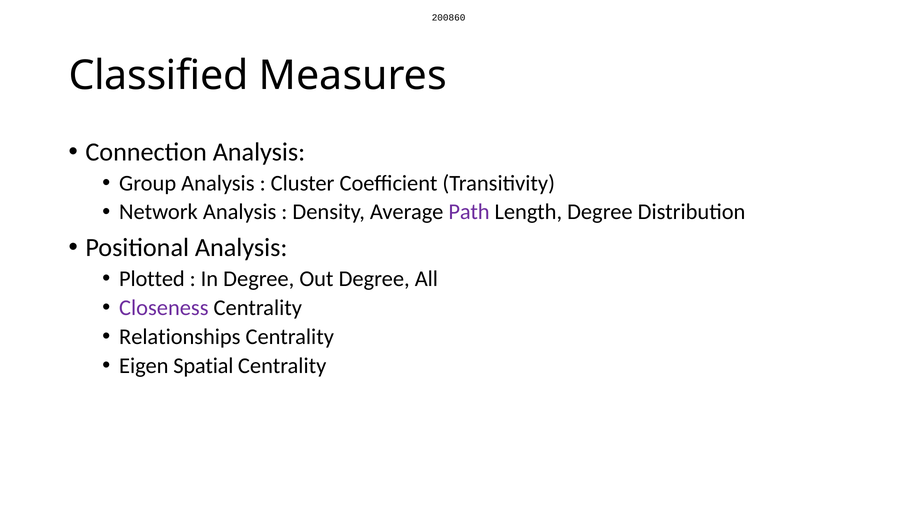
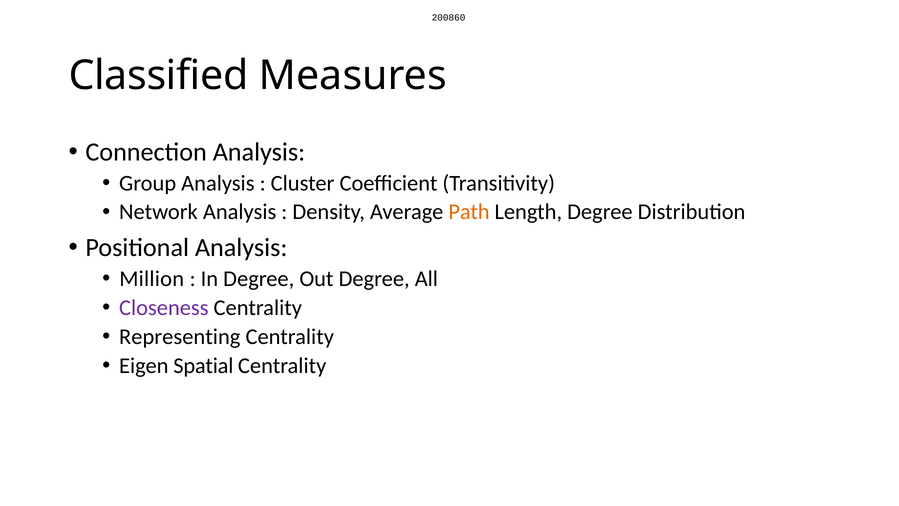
Path colour: purple -> orange (469, 212)
Plotted: Plotted -> Million (152, 279)
Relationships: Relationships -> Representing (180, 336)
